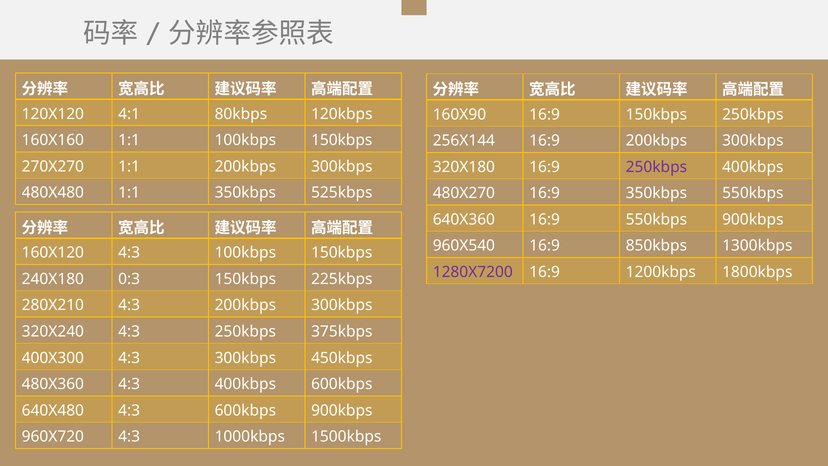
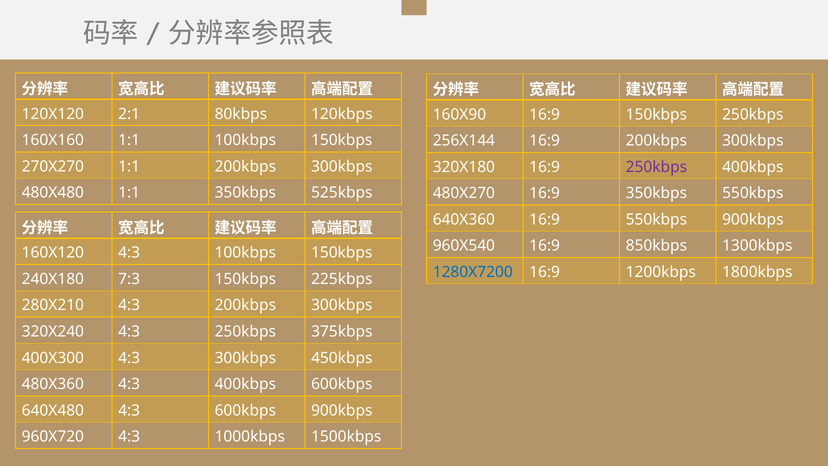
4:1: 4:1 -> 2:1 (129, 114)
1280X7200 colour: purple -> blue (473, 272)
0:3: 0:3 -> 7:3 (129, 279)
